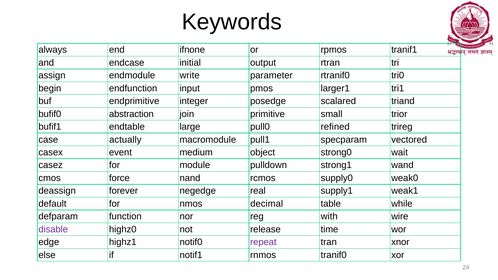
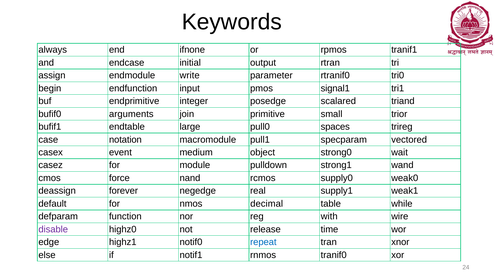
larger1: larger1 -> signal1 (335, 88)
abstraction: abstraction -> arguments (131, 114)
refined: refined -> spaces (335, 127)
actually: actually -> notation (125, 140)
repeat colour: purple -> blue (263, 242)
